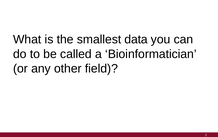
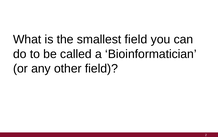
smallest data: data -> field (136, 39)
